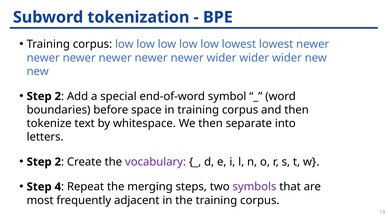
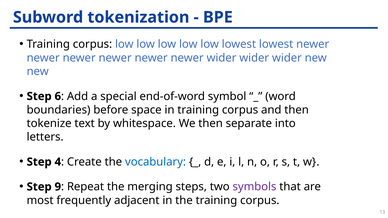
2: 2 -> 6 (58, 96)
2: 2 -> 4 (58, 162)
vocabulary colour: purple -> blue (156, 162)
4: 4 -> 9 (58, 187)
